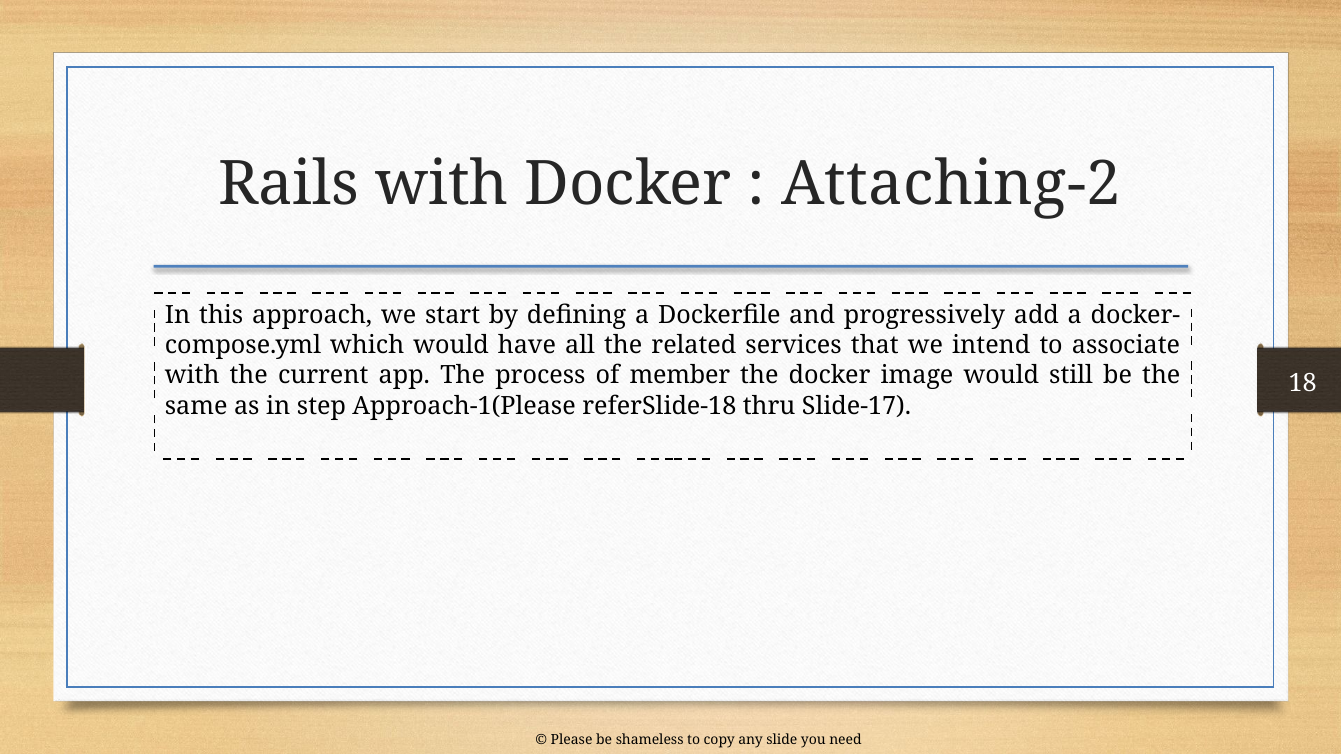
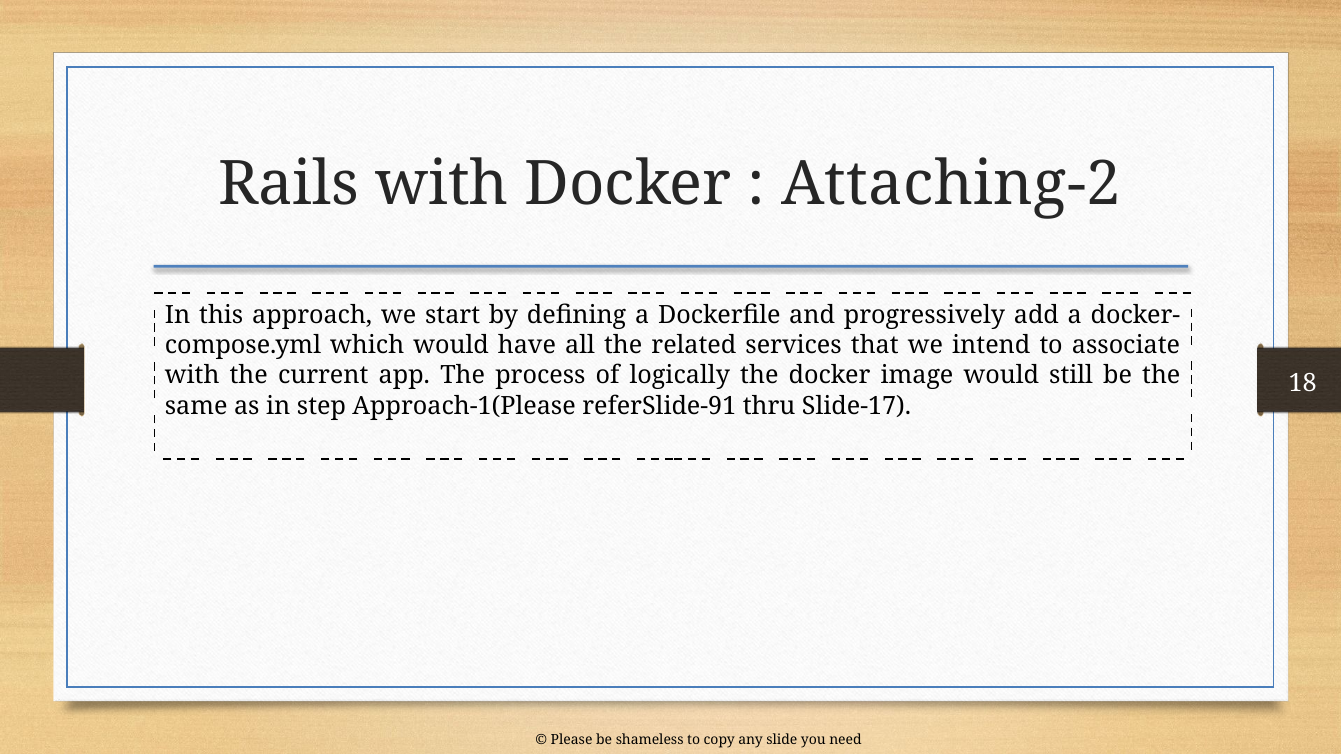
member: member -> logically (680, 376)
referSlide-18: referSlide-18 -> referSlide-91 (659, 406)
